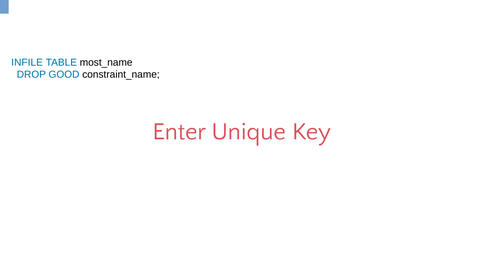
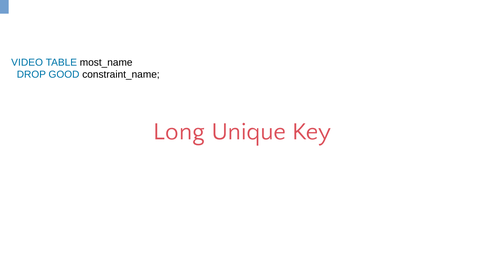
INFILE: INFILE -> VIDEO (27, 62)
Enter: Enter -> Long (179, 131)
